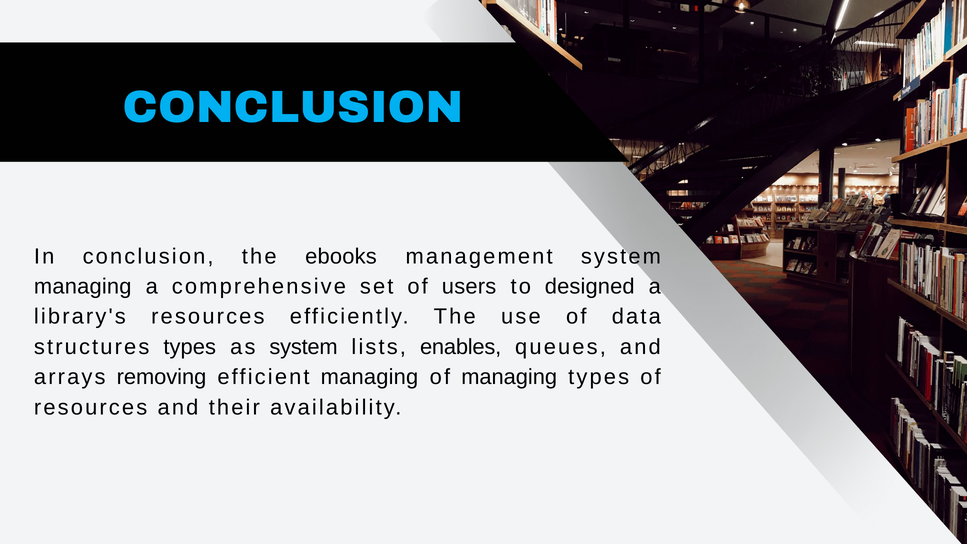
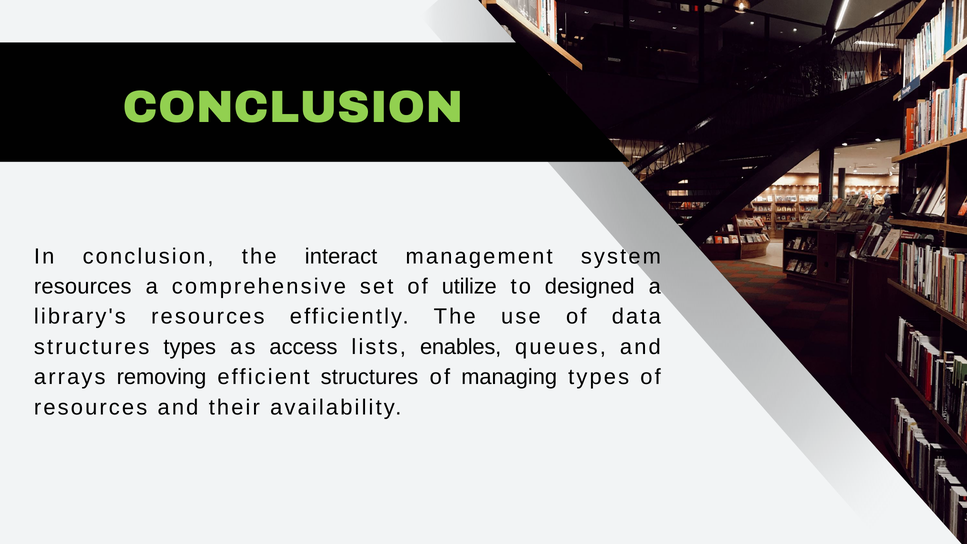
CONCLUSION colour: light blue -> light green (293, 107)
ebooks: ebooks -> interact (341, 256)
managing: managing -> resources (83, 286)
users: users -> utilize (469, 286)
as system: system -> access (303, 347)
efficient managing: managing -> structures (370, 377)
